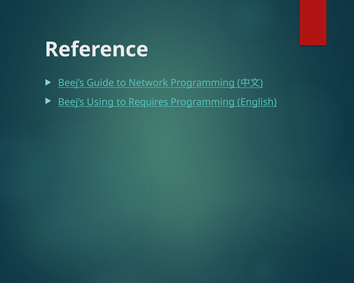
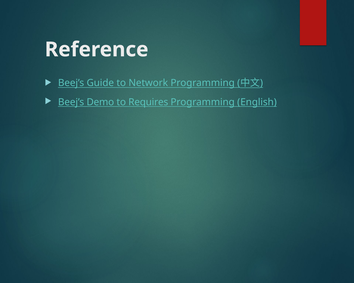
Using: Using -> Demo (100, 102)
